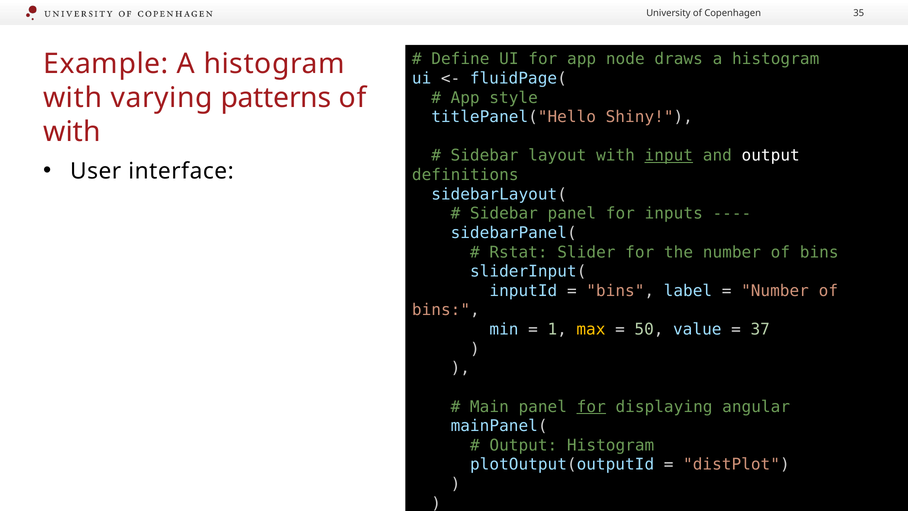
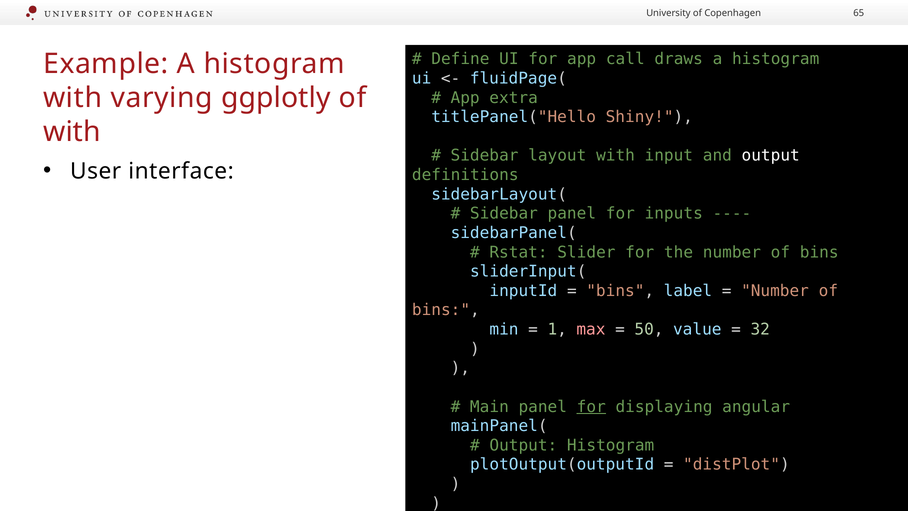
35: 35 -> 65 (859, 13)
node: node -> call (625, 59)
patterns: patterns -> ggplotly (276, 98)
style: style -> extra (514, 98)
input underline: present -> none (669, 156)
max colour: yellow -> pink (591, 329)
37: 37 -> 32 (760, 329)
